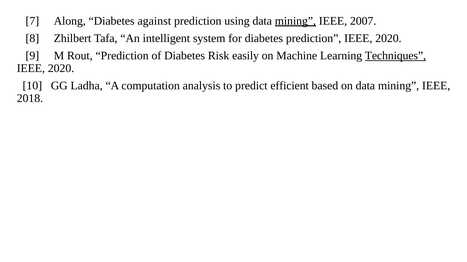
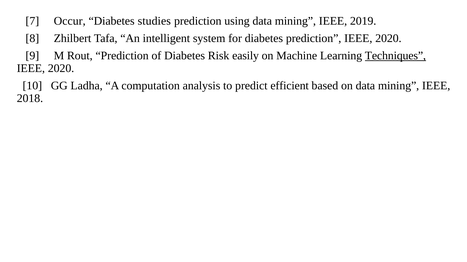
Along: Along -> Occur (70, 21)
against: against -> studies (154, 21)
mining underline: present -> none (295, 21)
2007: 2007 -> 2019 (363, 21)
